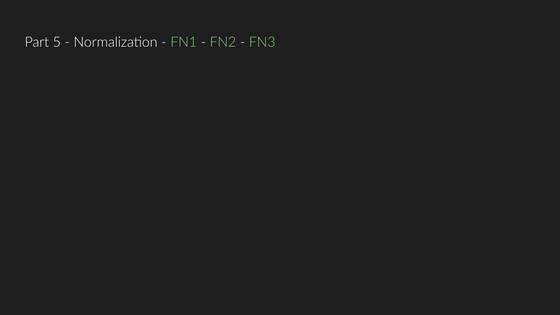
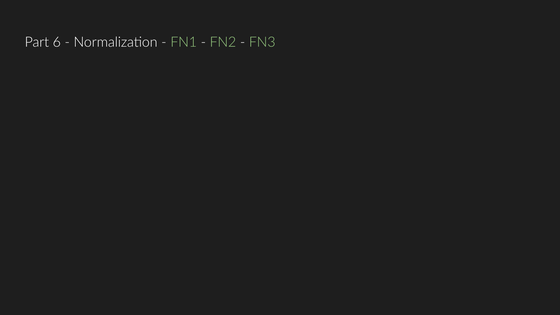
5: 5 -> 6 (57, 42)
